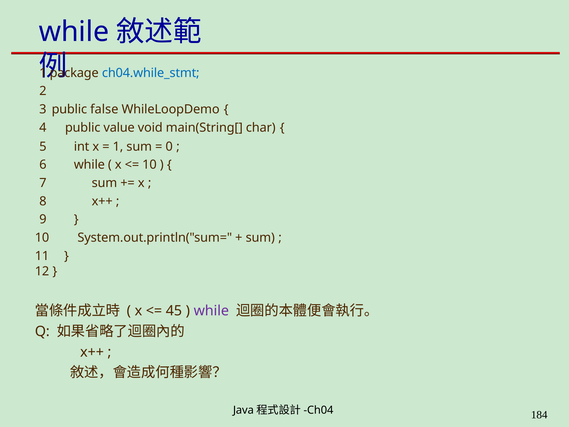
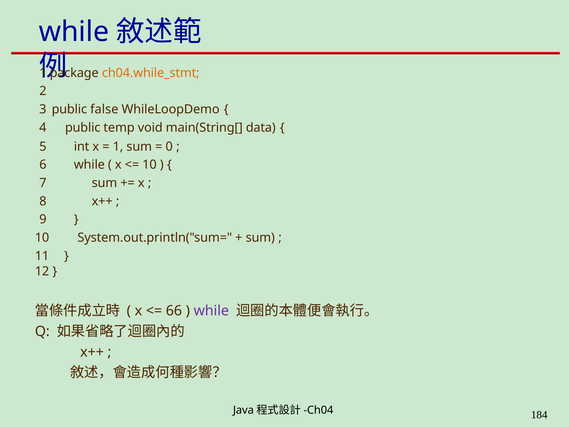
ch04.while_stmt colour: blue -> orange (151, 73)
value: value -> temp (119, 127)
char: char -> data (261, 127)
45: 45 -> 66 (174, 311)
